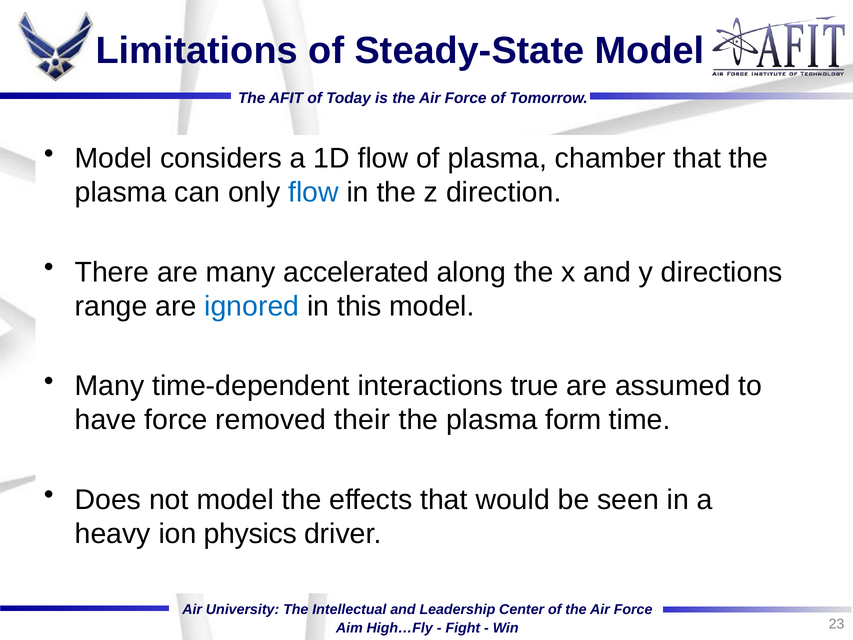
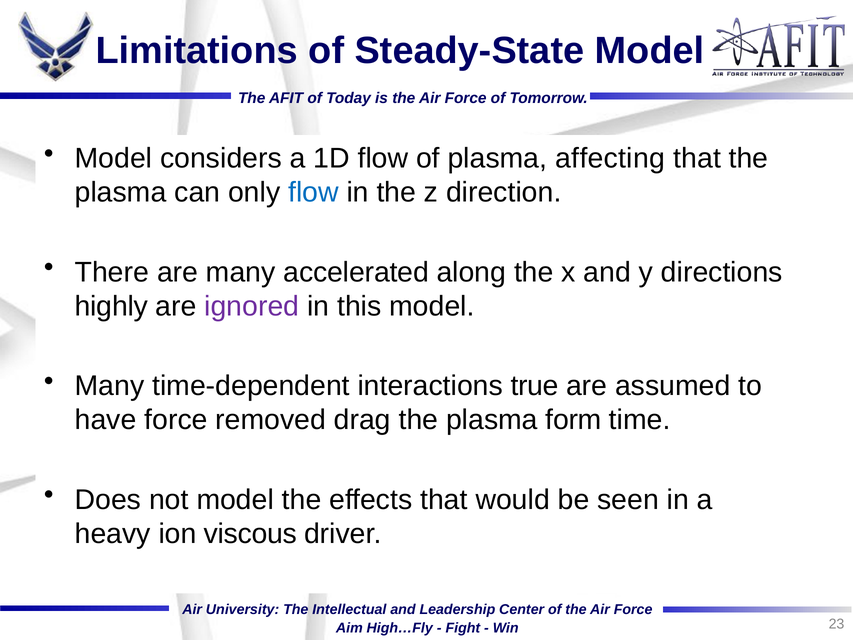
chamber: chamber -> affecting (610, 158)
range: range -> highly (111, 306)
ignored colour: blue -> purple (252, 306)
their: their -> drag (362, 420)
physics: physics -> viscous (250, 534)
